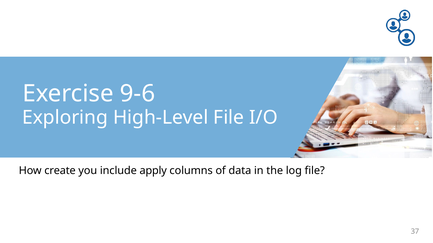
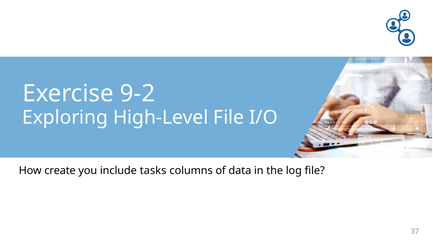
9-6: 9-6 -> 9-2 (138, 94)
apply: apply -> tasks (153, 171)
